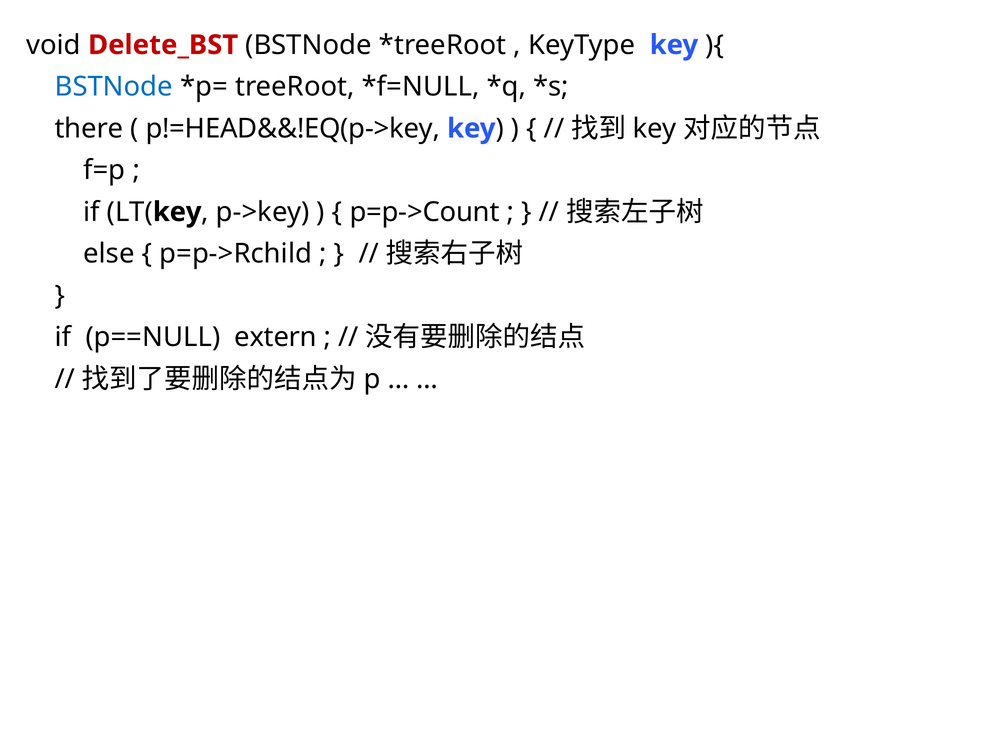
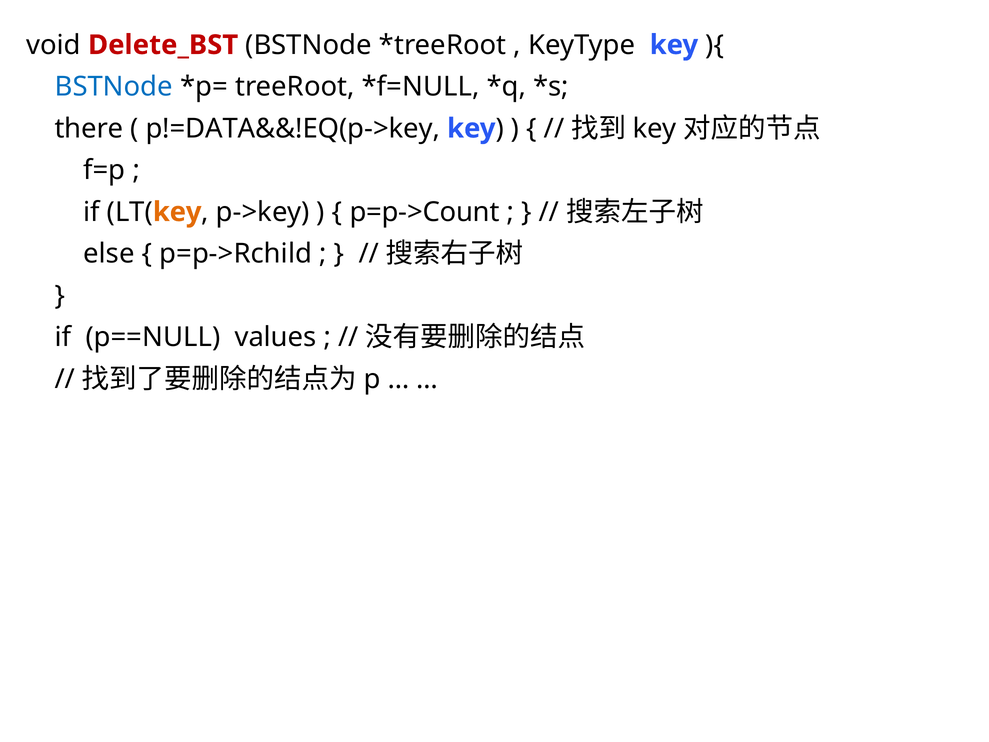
p!=HEAD&&!EQ(p->key: p!=HEAD&&!EQ(p->key -> p!=DATA&&!EQ(p->key (293, 128)
key colour: black -> orange (177, 212)
extern: extern -> values (276, 337)
